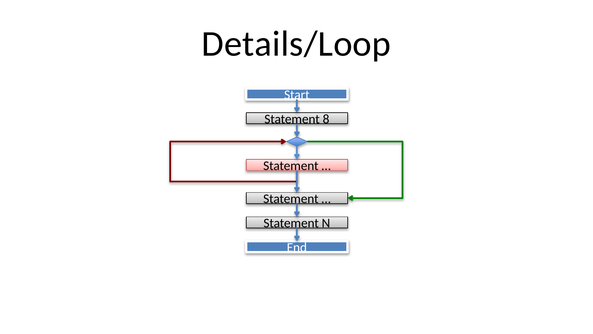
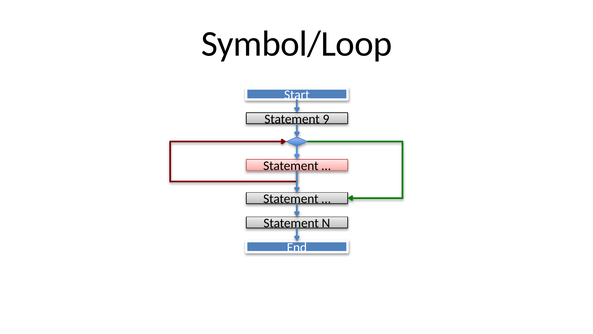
Details/Loop: Details/Loop -> Symbol/Loop (297, 44)
8: 8 -> 9 (326, 119)
